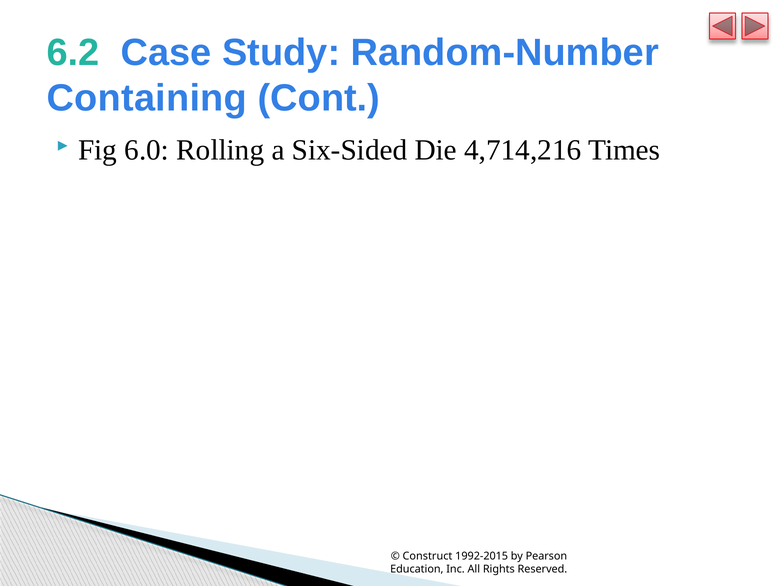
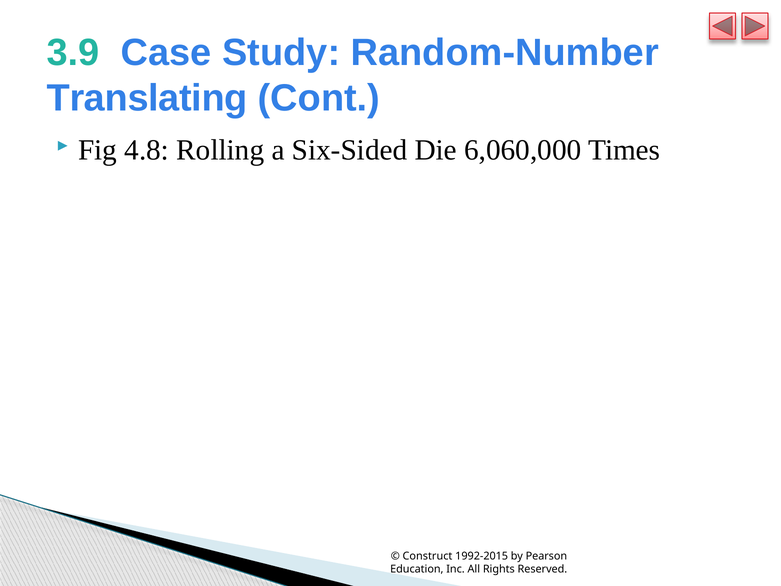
6.2: 6.2 -> 3.9 (73, 53)
Containing: Containing -> Translating (147, 98)
6.0: 6.0 -> 4.8 (147, 150)
4,714,216: 4,714,216 -> 6,060,000 (523, 150)
